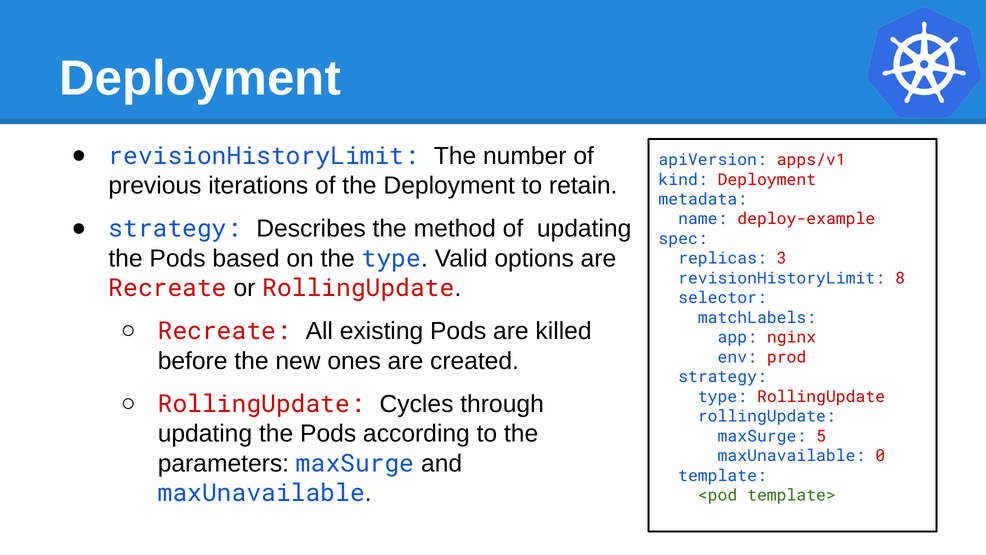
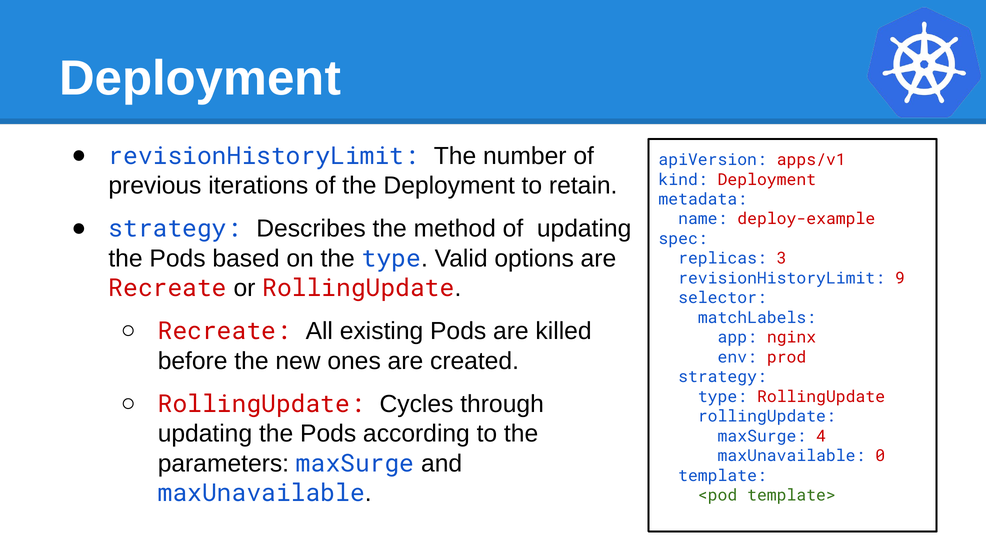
8: 8 -> 9 (900, 278)
5: 5 -> 4 (821, 436)
